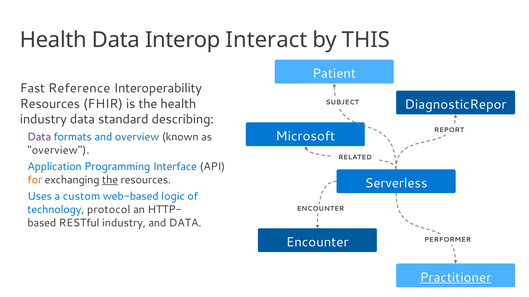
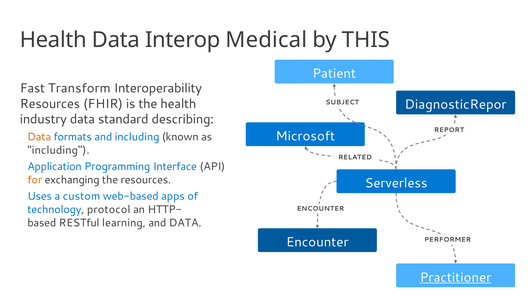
Interact: Interact -> Medical (266, 40)
Reference: Reference -> Transform (79, 88)
Data colour: purple -> orange (39, 137)
and overview: overview -> including (137, 137)
overview: overview -> including (58, 150)
the underline: present -> none (110, 180)
logic: logic -> apps (173, 197)
RESTful industry: industry -> learning (124, 223)
